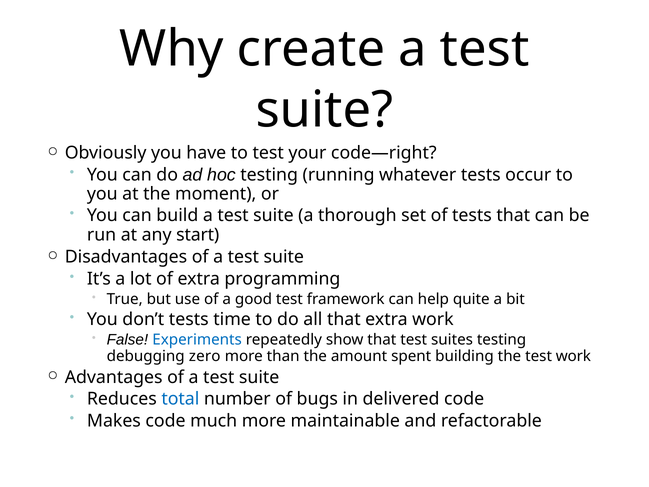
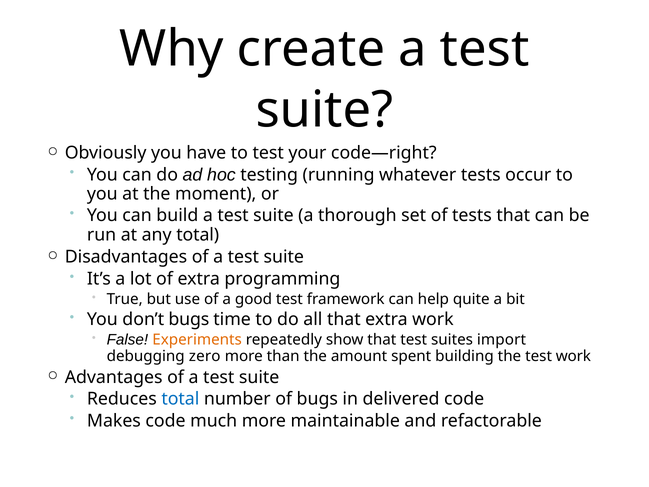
any start: start -> total (198, 235)
don’t tests: tests -> bugs (189, 319)
Experiments colour: blue -> orange (197, 340)
suites testing: testing -> import (501, 340)
